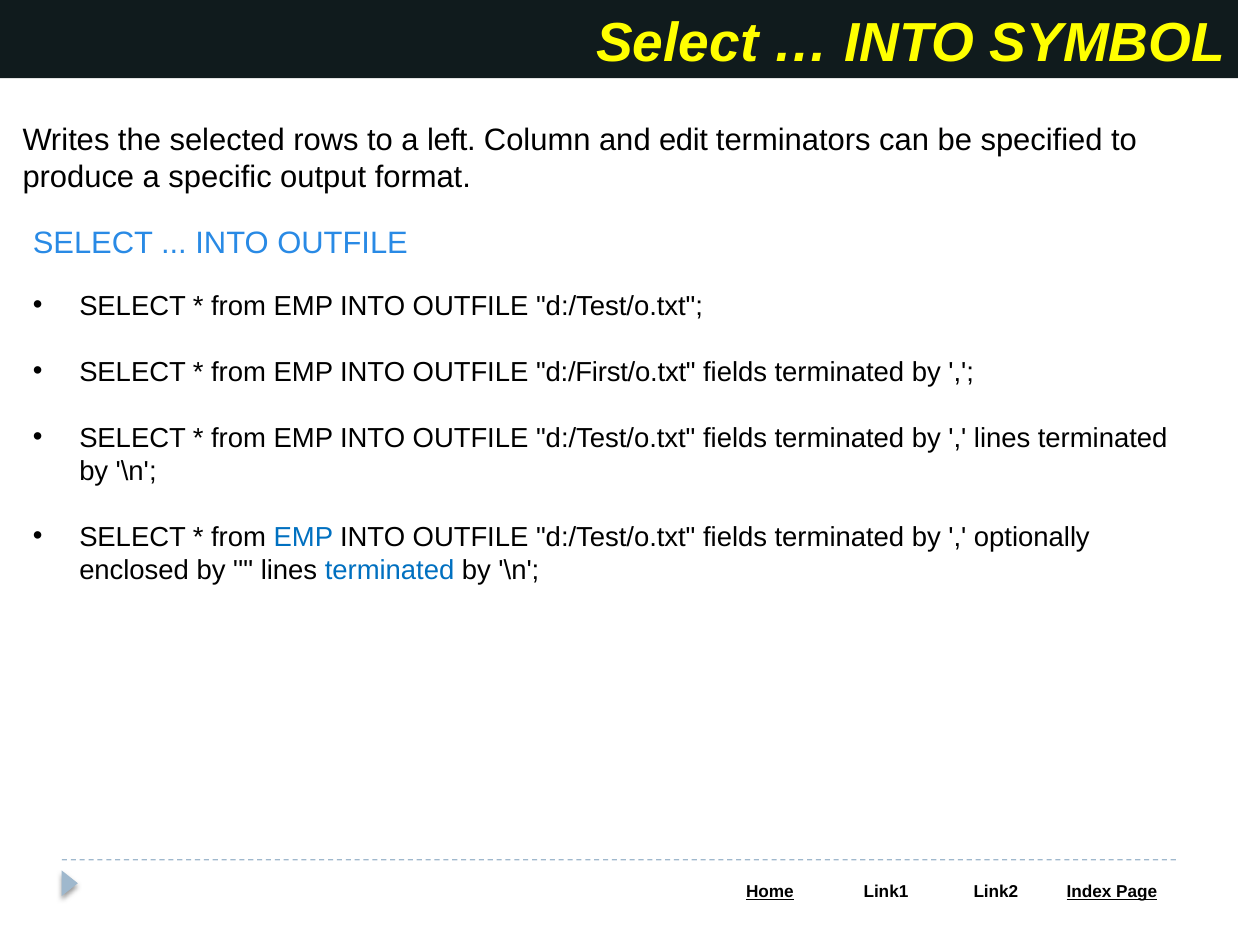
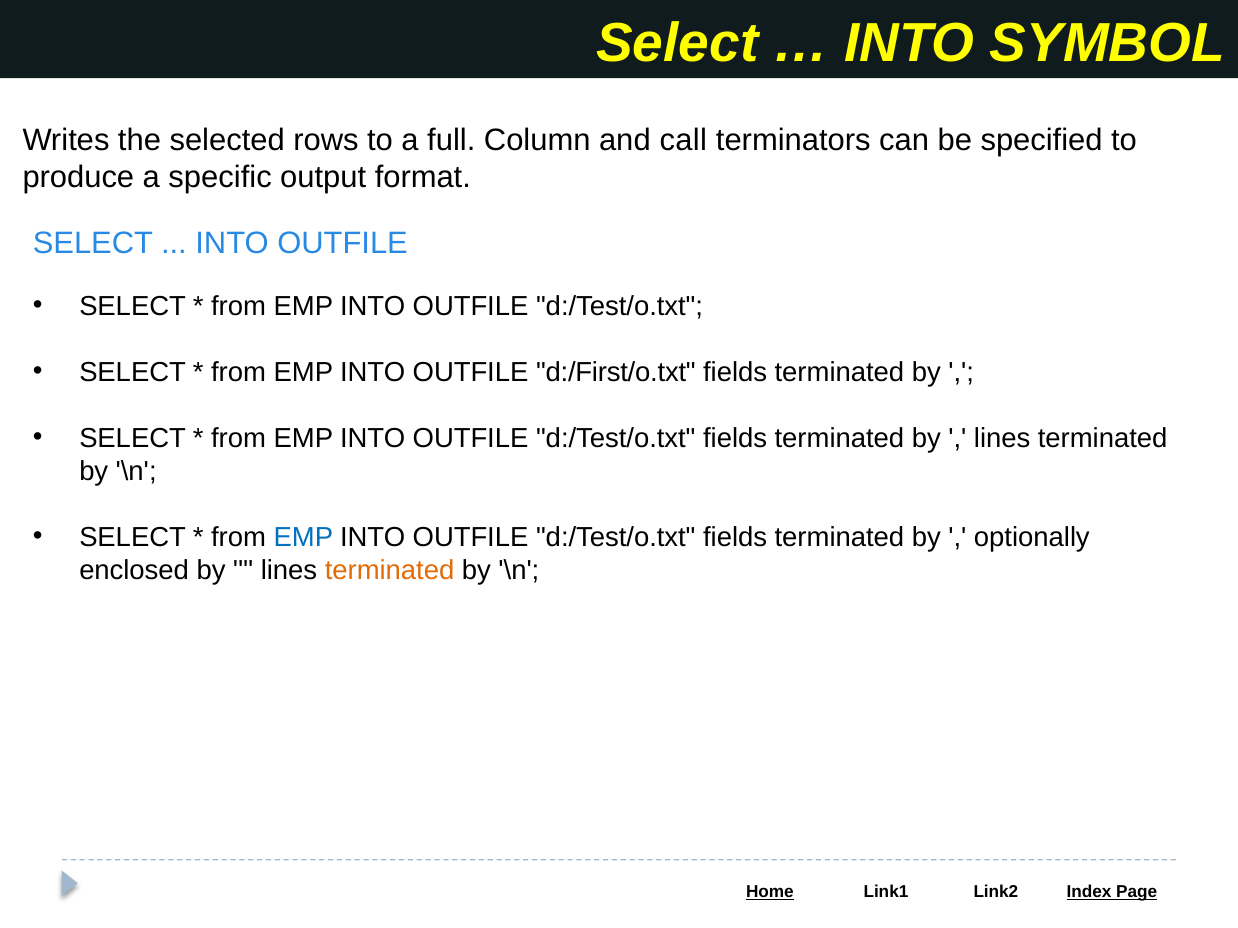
left: left -> full (451, 140)
edit: edit -> call (683, 140)
terminated colour: blue -> orange (390, 570)
